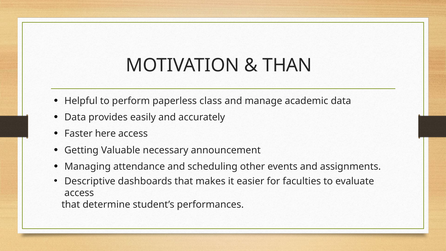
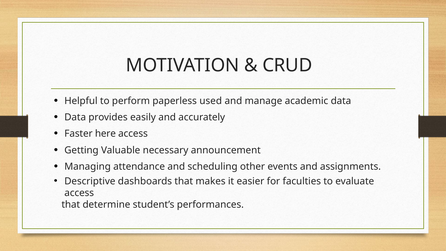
THAN: THAN -> CRUD (287, 65)
class: class -> used (211, 101)
